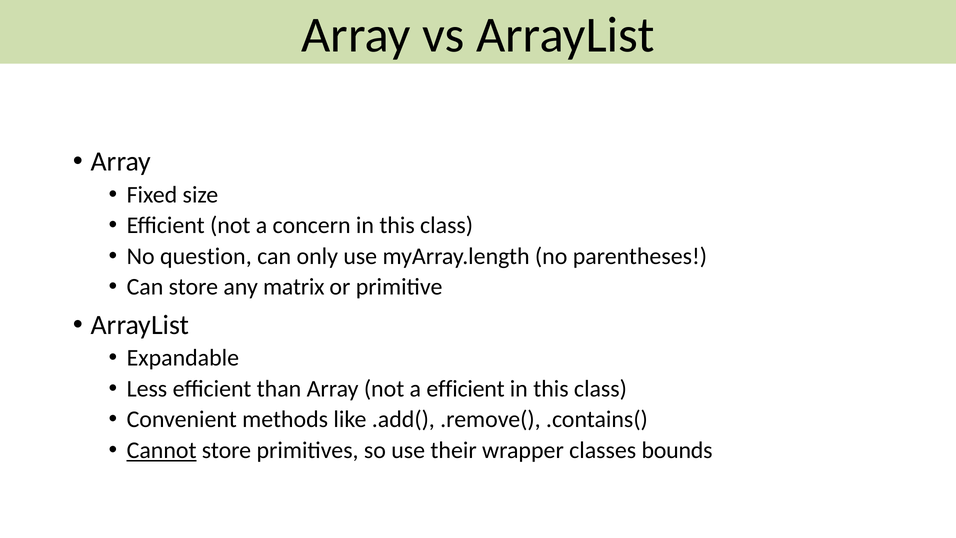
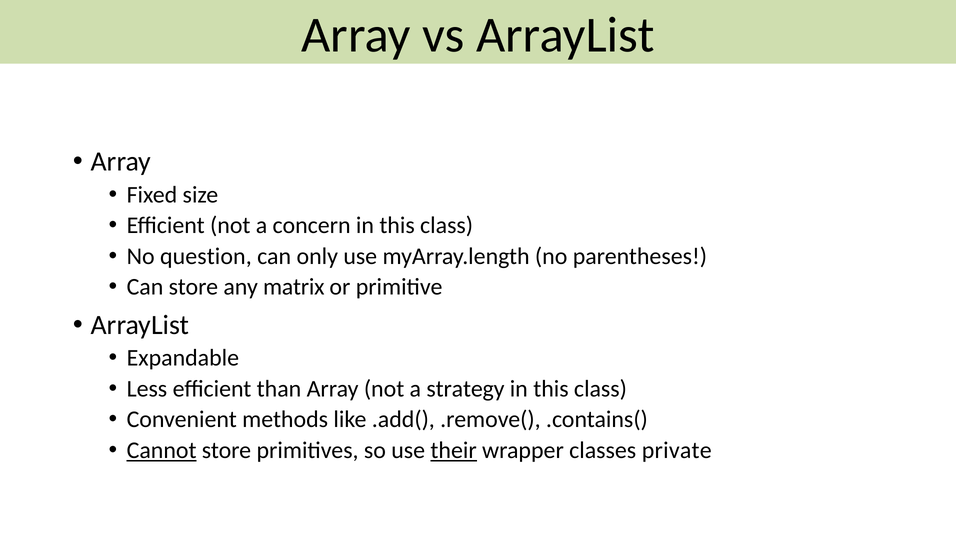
a efficient: efficient -> strategy (466, 389)
their underline: none -> present (454, 450)
bounds: bounds -> private (677, 450)
